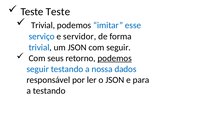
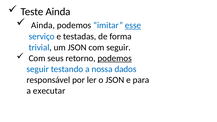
Teste Teste: Teste -> Ainda (58, 12)
Trivial: Trivial -> Ainda (43, 25)
esse underline: none -> present (133, 25)
servidor: servidor -> testadas (80, 37)
a testando: testando -> executar (49, 91)
